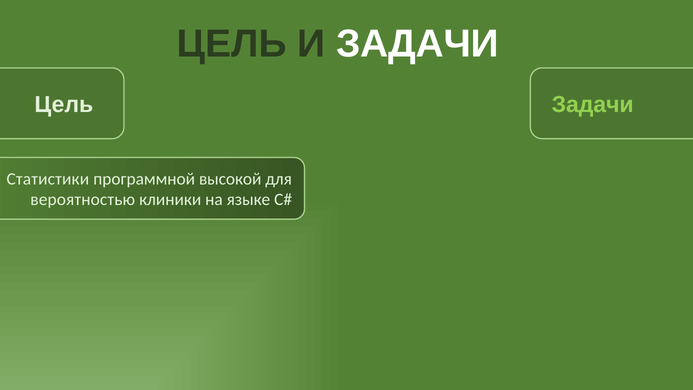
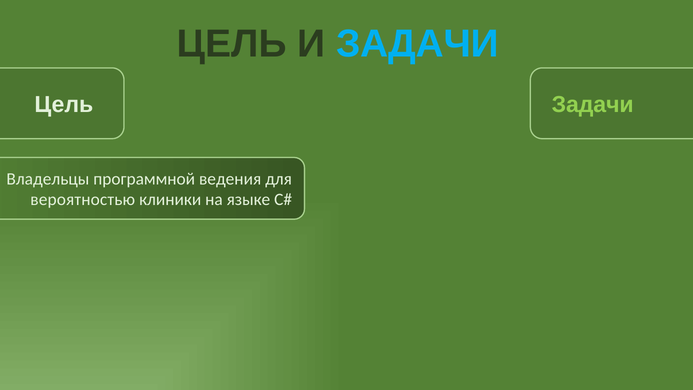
ЗАДАЧИ colour: white -> light blue (417, 44)
Статистики: Статистики -> Владельцы (48, 179)
высокой: высокой -> ведения (230, 179)
